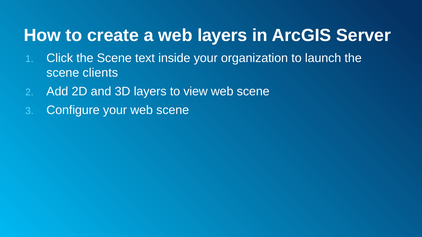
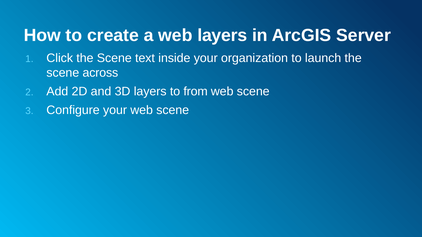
clients: clients -> across (100, 73)
view: view -> from (196, 92)
